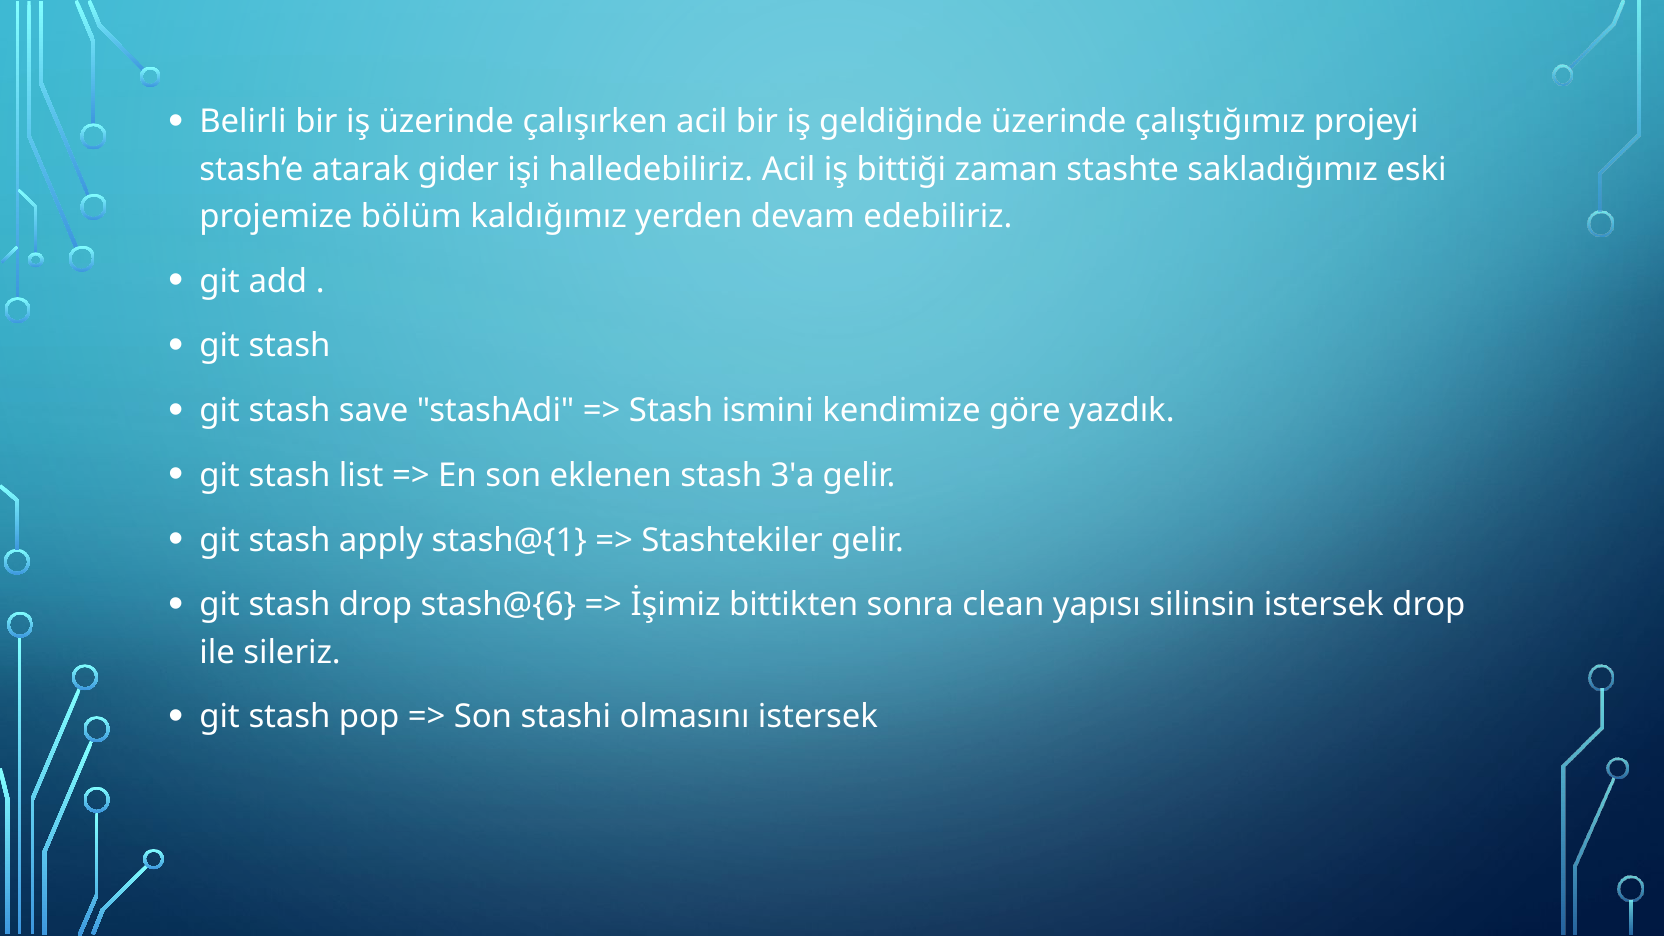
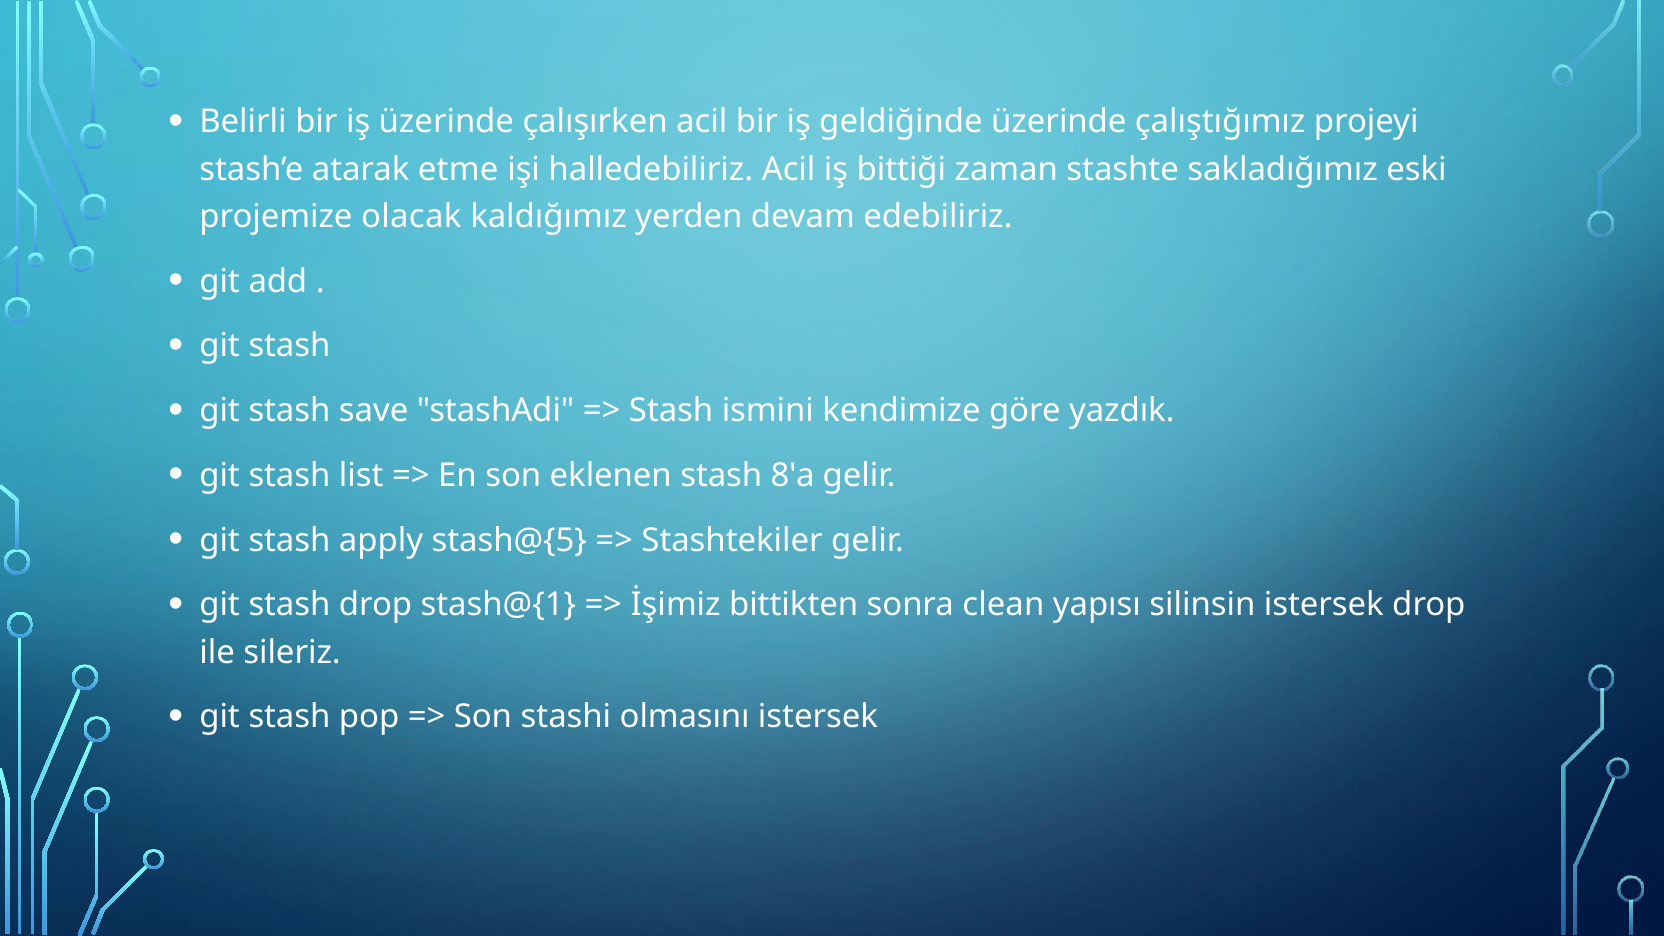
gider: gider -> etme (458, 169)
bölüm: bölüm -> olacak (411, 217)
3'a: 3'a -> 8'a (793, 475)
stash@{1: stash@{1 -> stash@{5 (509, 540)
stash@{6: stash@{6 -> stash@{1 (498, 605)
